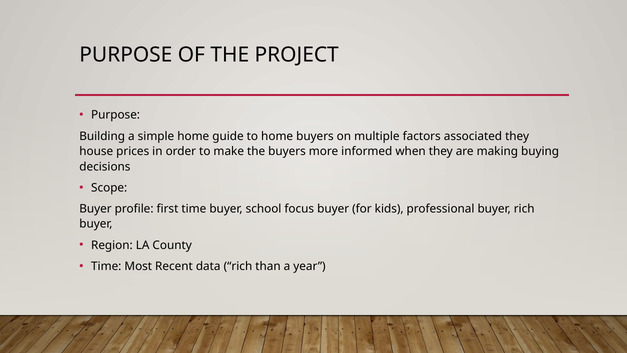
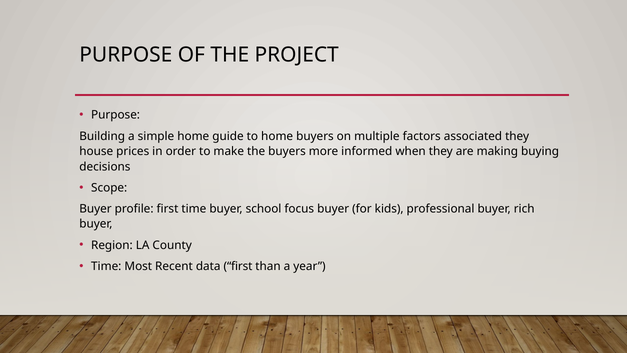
data rich: rich -> first (238, 266)
